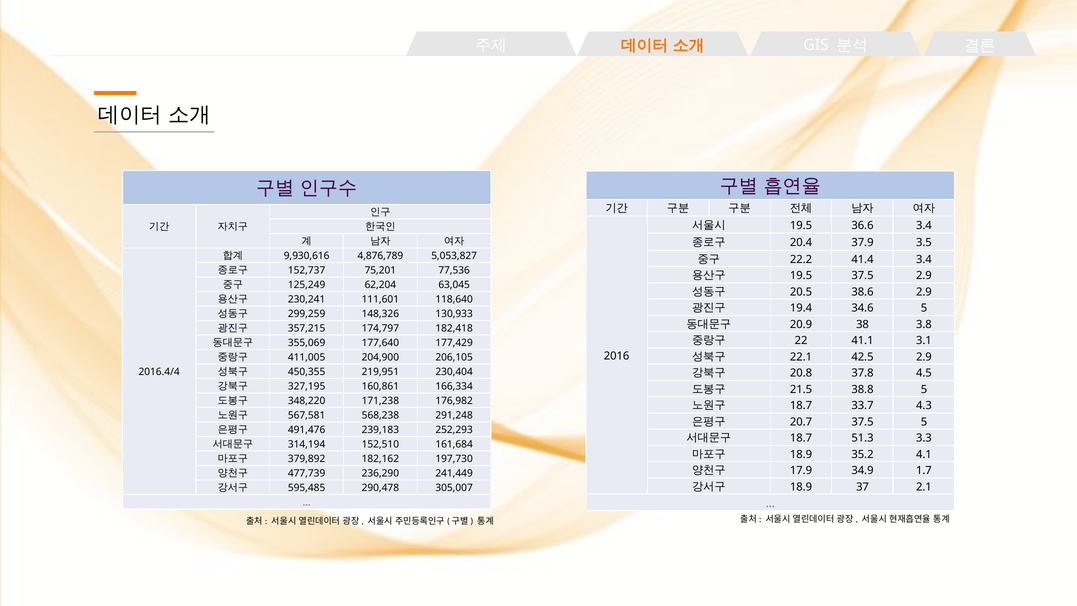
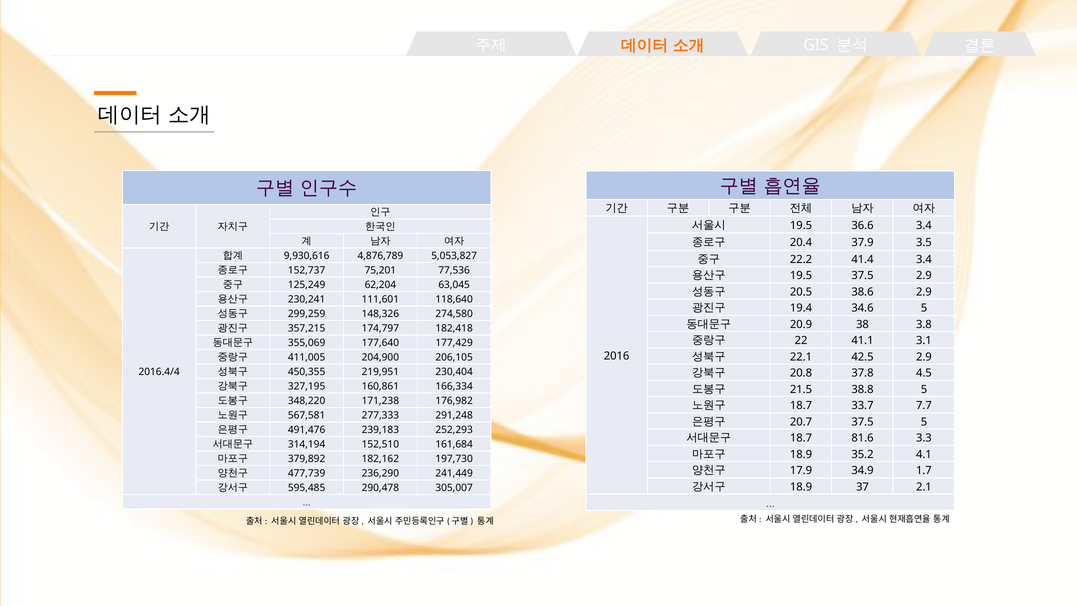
130,933: 130,933 -> 274,580 (454, 314)
4.3: 4.3 -> 7.7 (924, 406)
568,238: 568,238 -> 277,333 (380, 415)
51.3: 51.3 -> 81.6 (863, 438)
